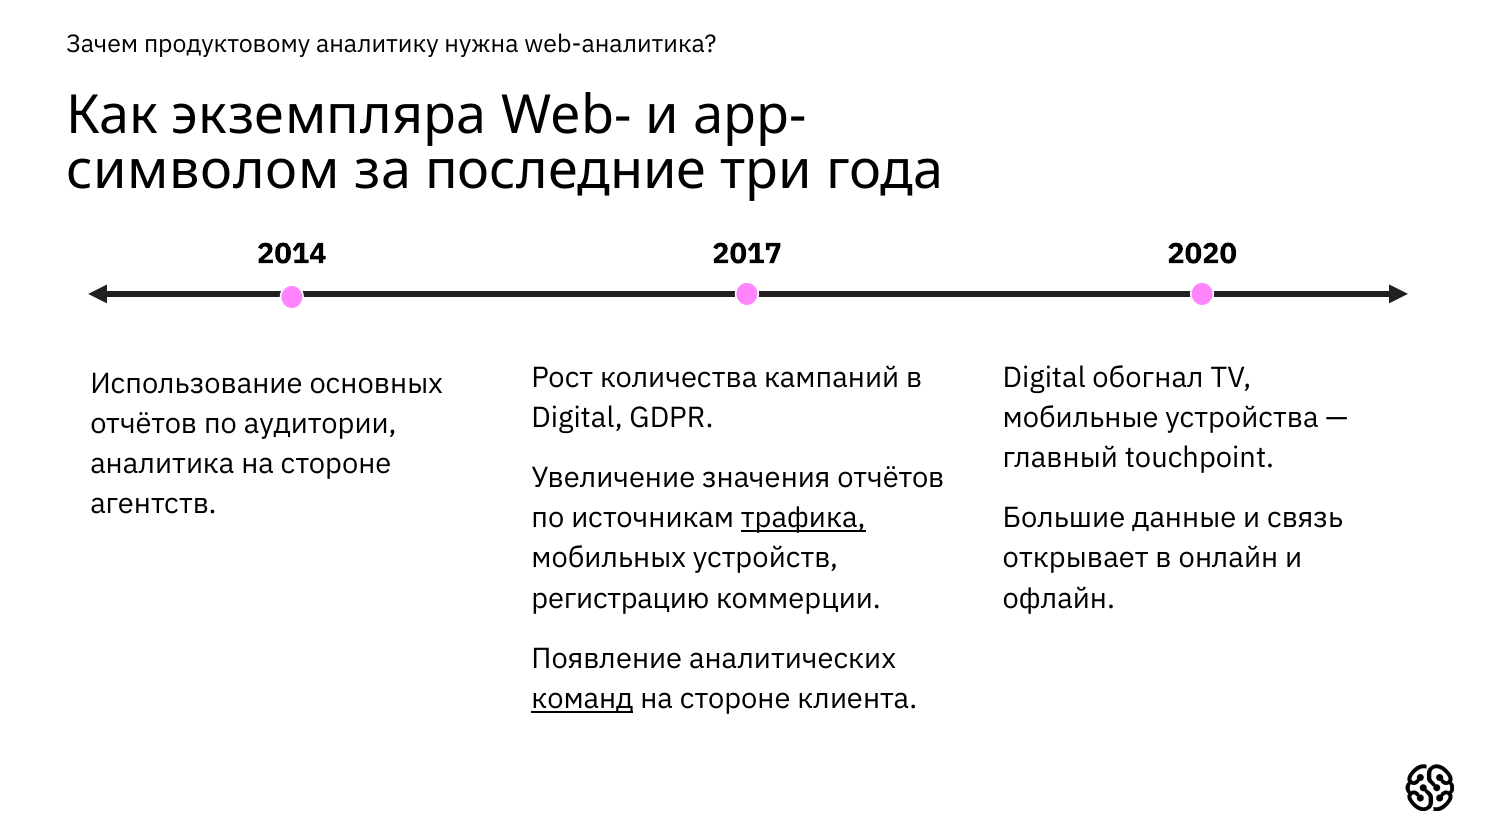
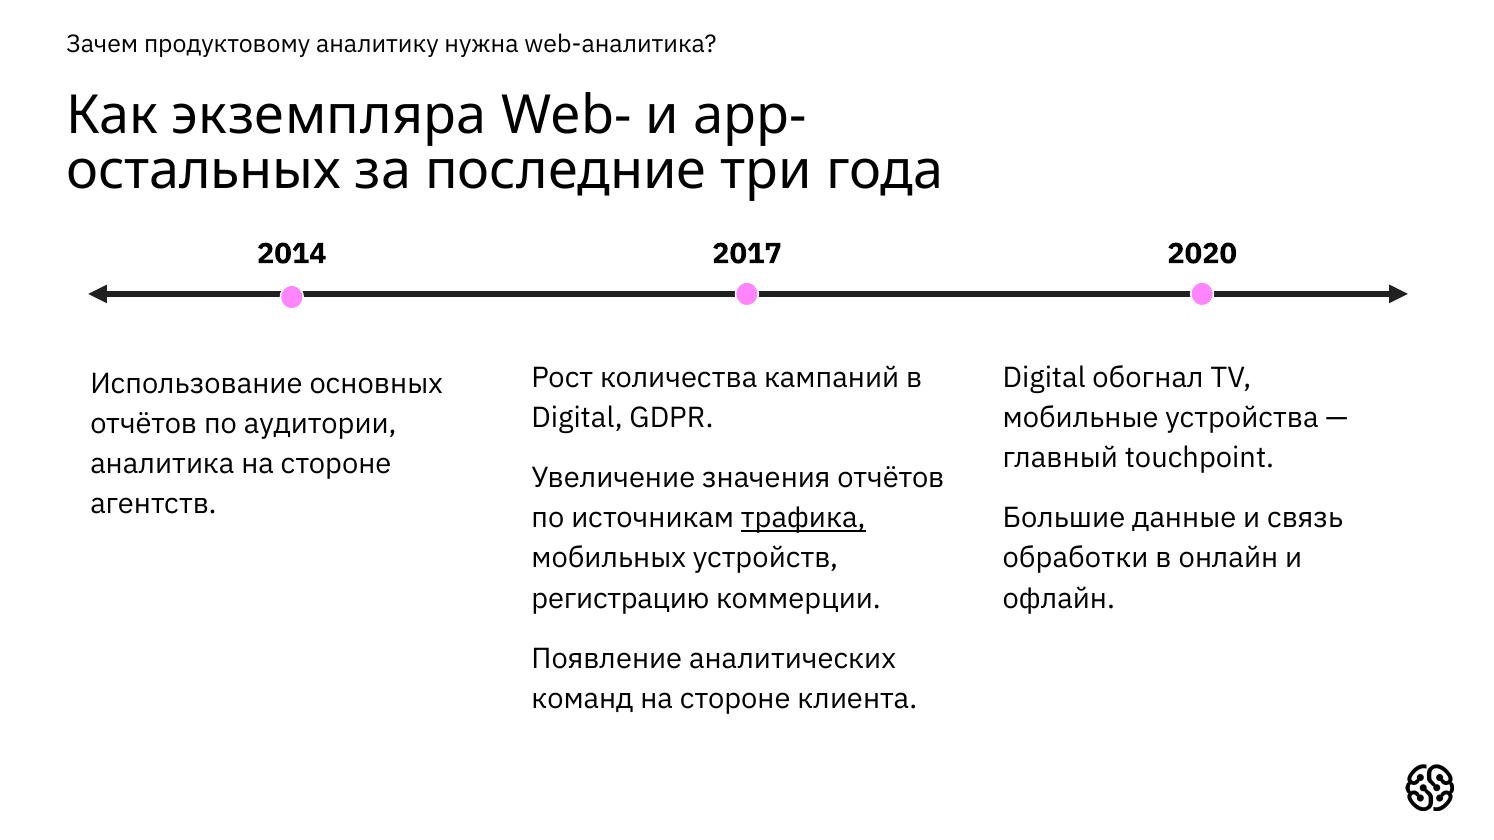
символом: символом -> остальных (204, 170)
открывает: открывает -> обработки (1076, 559)
команд underline: present -> none (582, 700)
